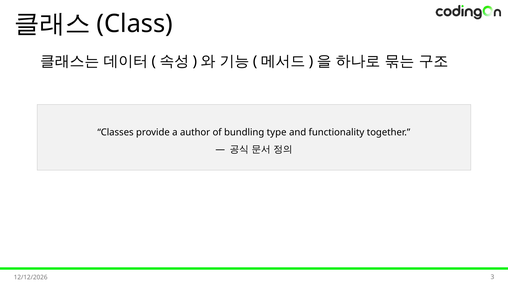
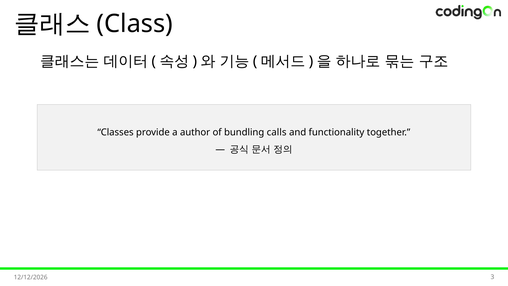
type: type -> calls (277, 132)
